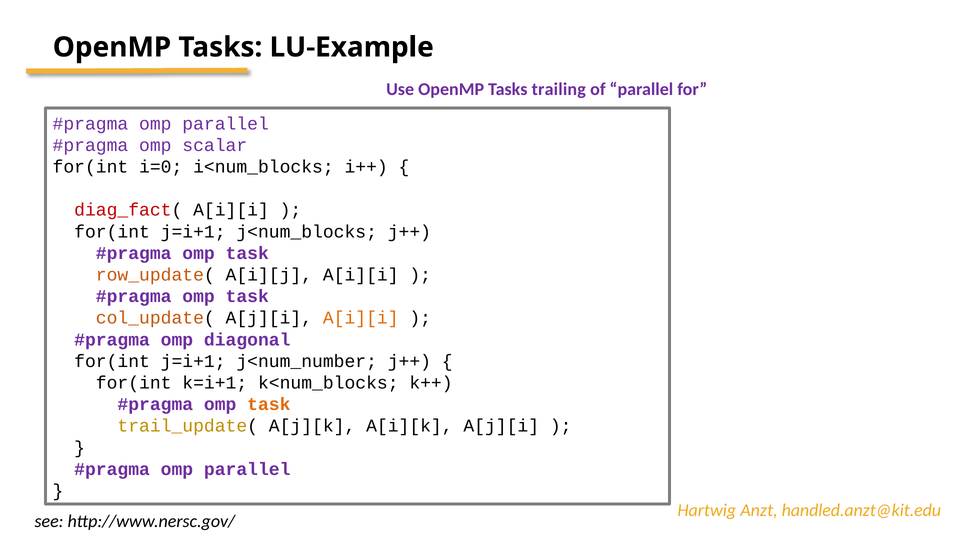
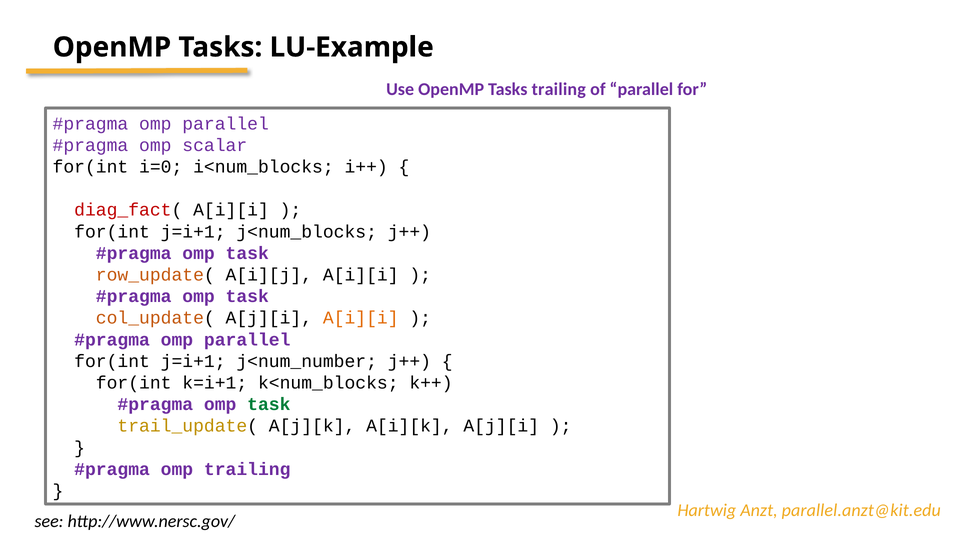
diagonal: diagonal -> parallel (247, 340)
task colour: orange -> green (269, 405)
parallel: parallel -> trailing (247, 470)
handled.anzt@kit.edu: handled.anzt@kit.edu -> parallel.anzt@kit.edu (861, 511)
